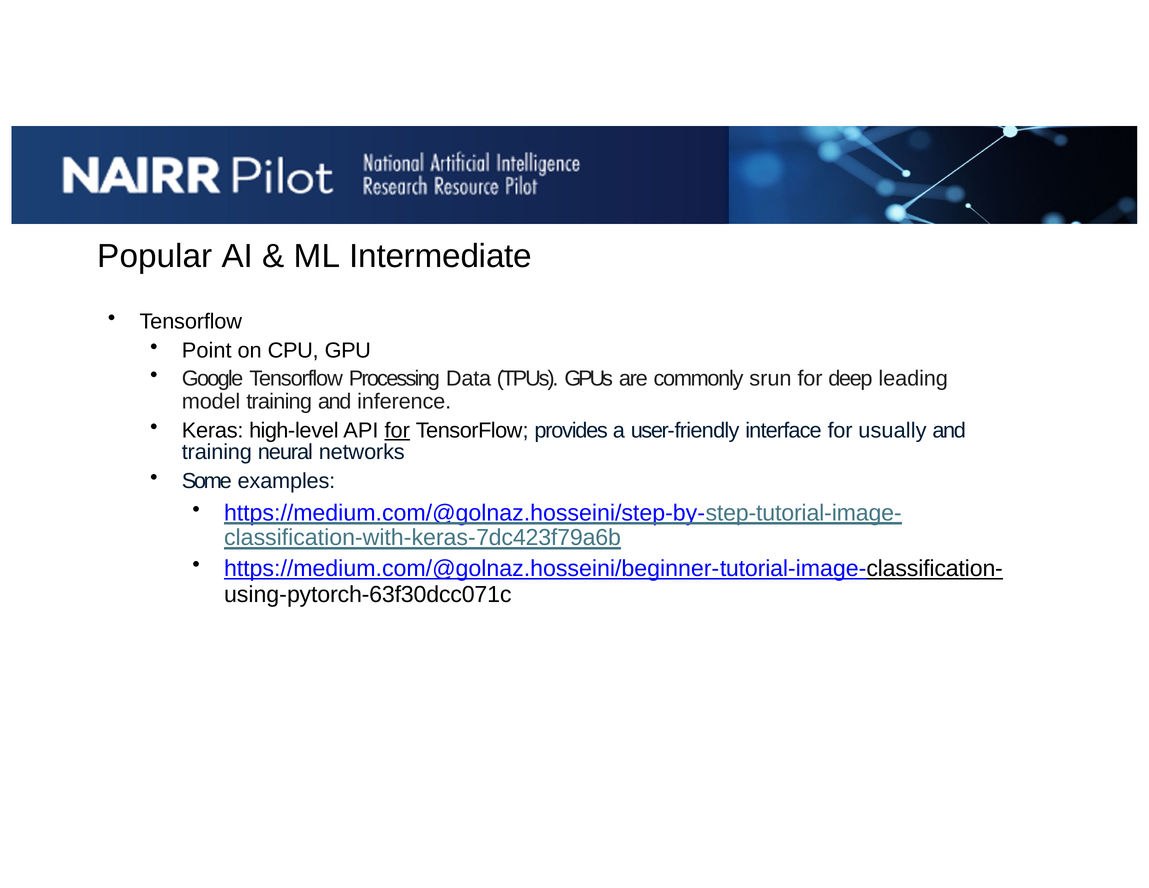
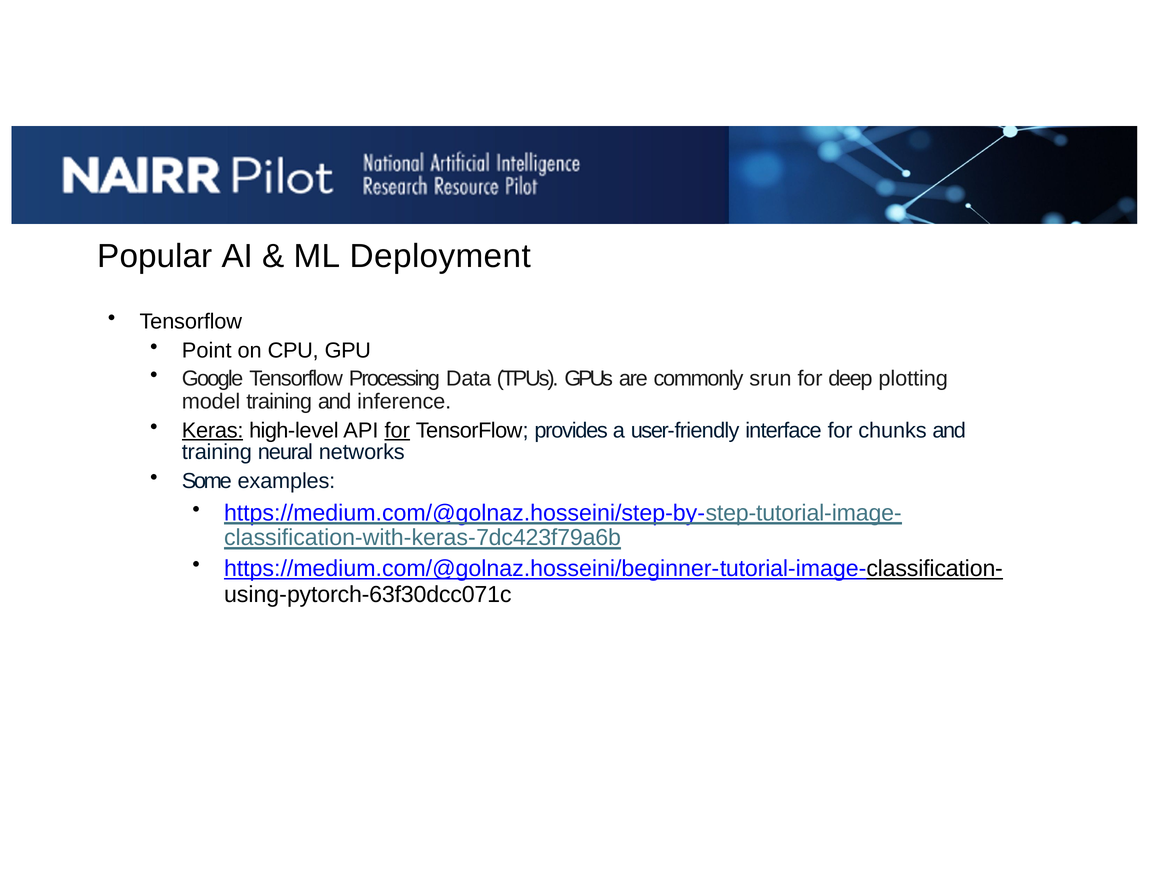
Intermediate: Intermediate -> Deployment (440, 256)
leading: leading -> plotting (913, 378)
Keras underline: none -> present (213, 430)
usually: usually -> chunks (893, 430)
